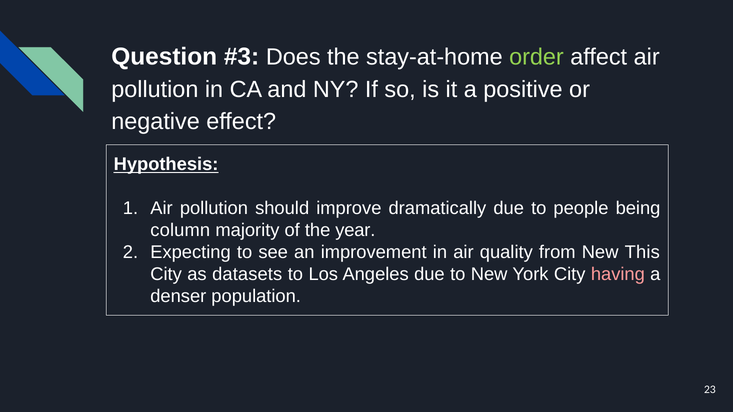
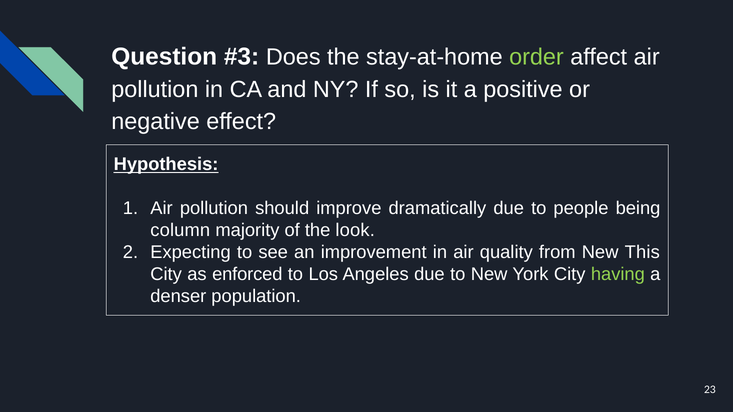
year: year -> look (355, 231)
datasets: datasets -> enforced (247, 274)
having colour: pink -> light green (618, 274)
